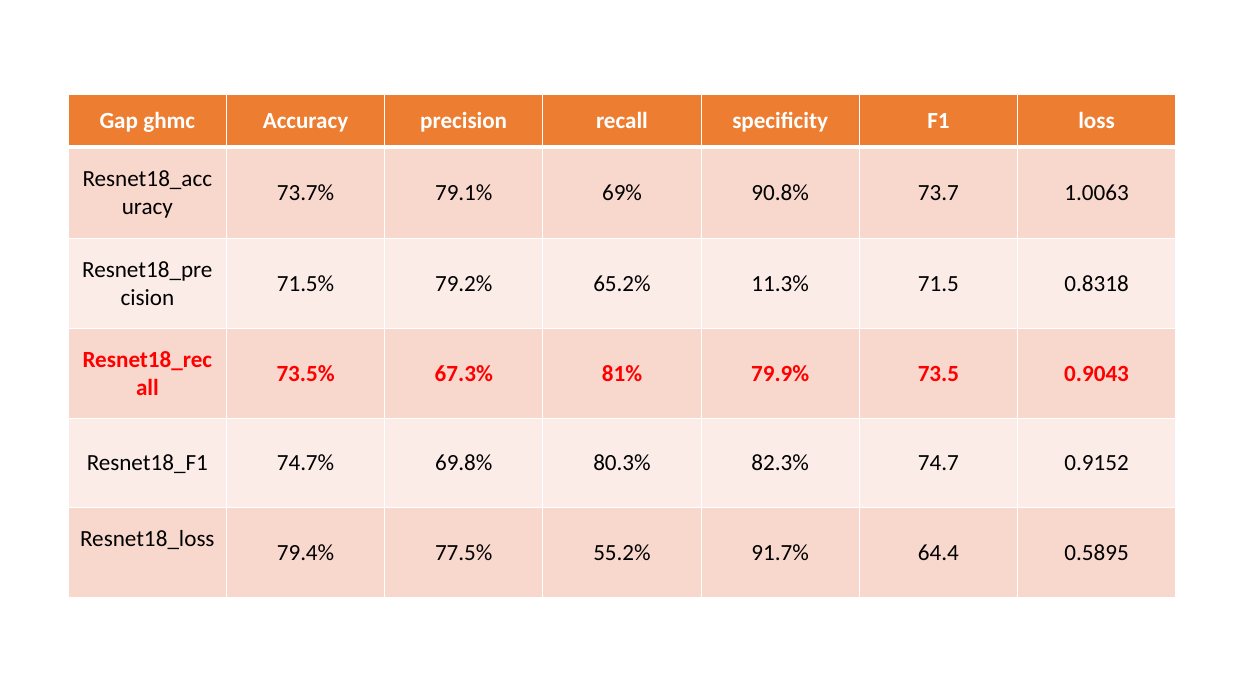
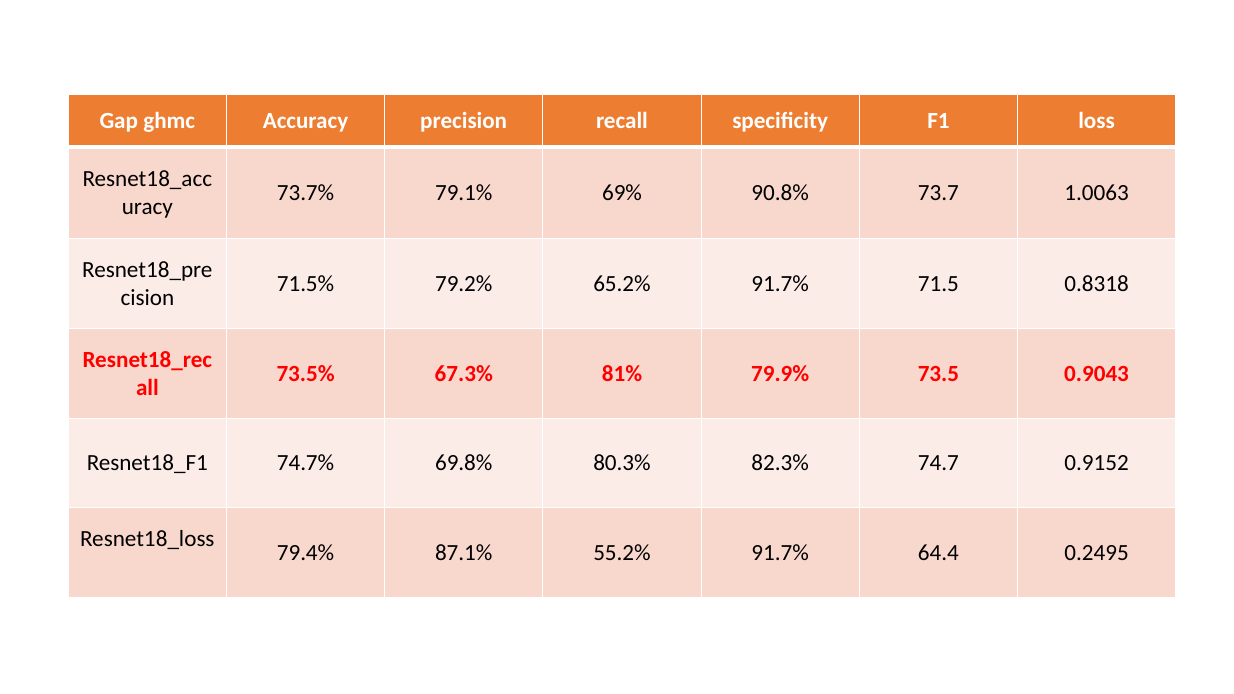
65.2% 11.3%: 11.3% -> 91.7% (780, 284)
77.5%: 77.5% -> 87.1% (464, 553)
0.5895: 0.5895 -> 0.2495 (1097, 553)
